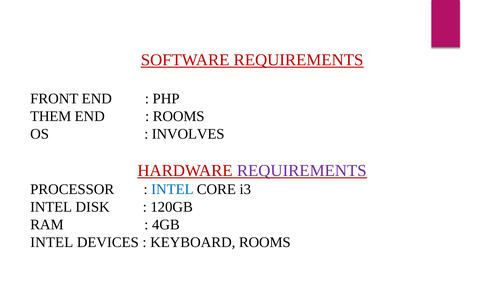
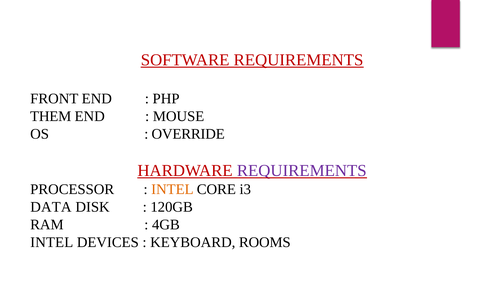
ROOMS: ROOMS -> MOUSE (179, 117)
INVOLVES: INVOLVES -> OVERRIDE (188, 134)
INTEL colour: blue -> orange (172, 190)
INTEL: INTEL -> DATA (51, 207)
